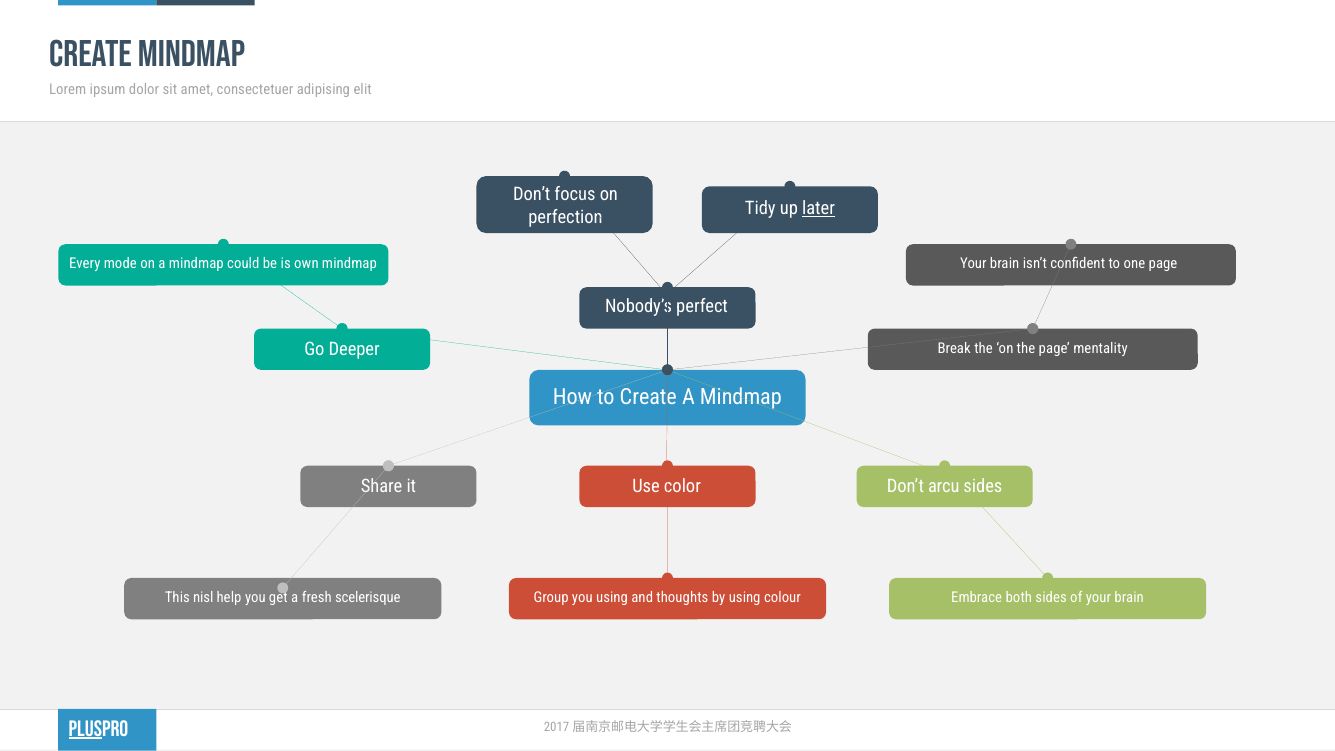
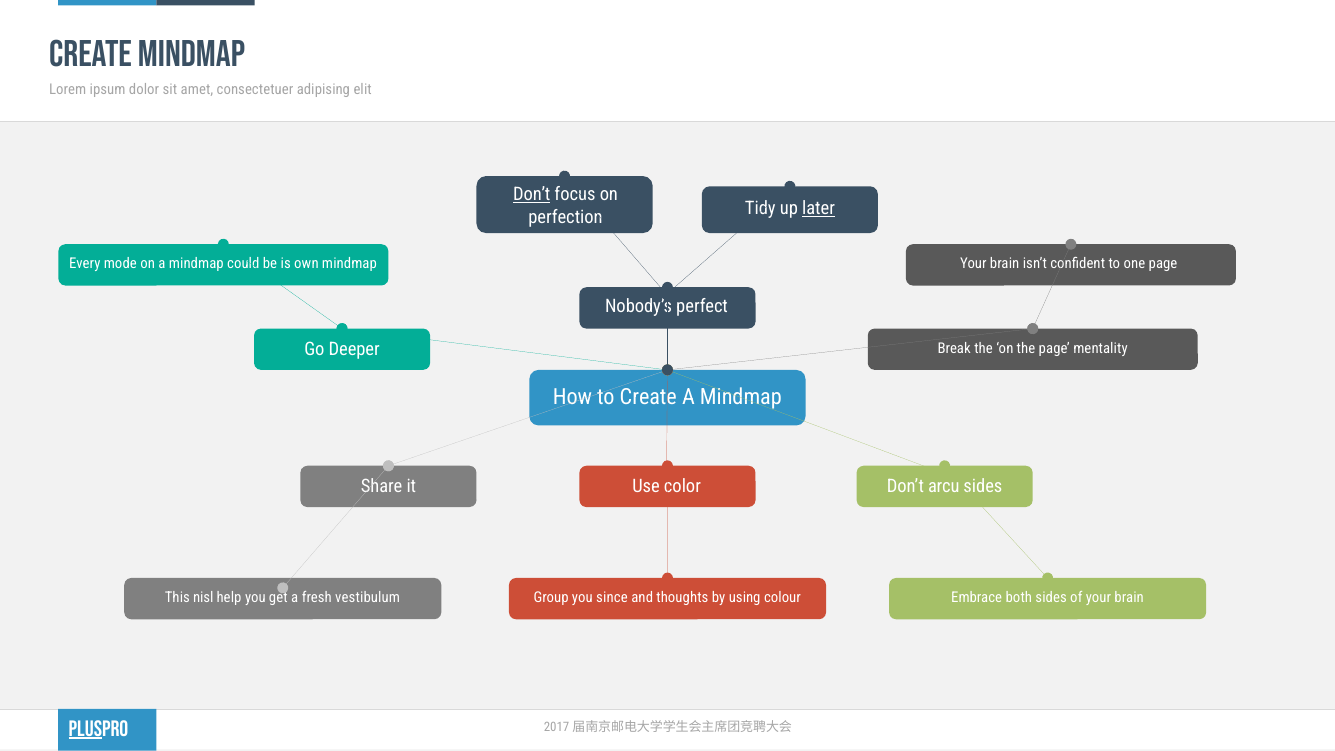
Don’t underline: none -> present (532, 195)
scelerisque: scelerisque -> vestibulum (368, 598)
you using: using -> since (612, 598)
